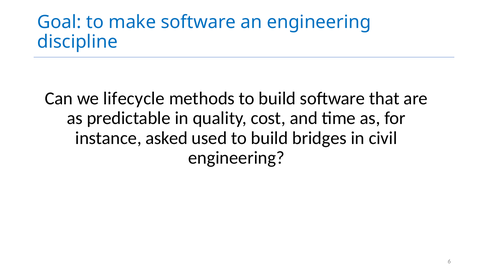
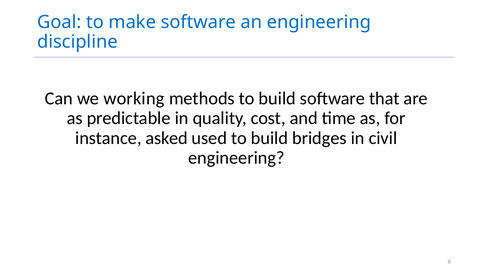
lifecycle: lifecycle -> working (134, 99)
